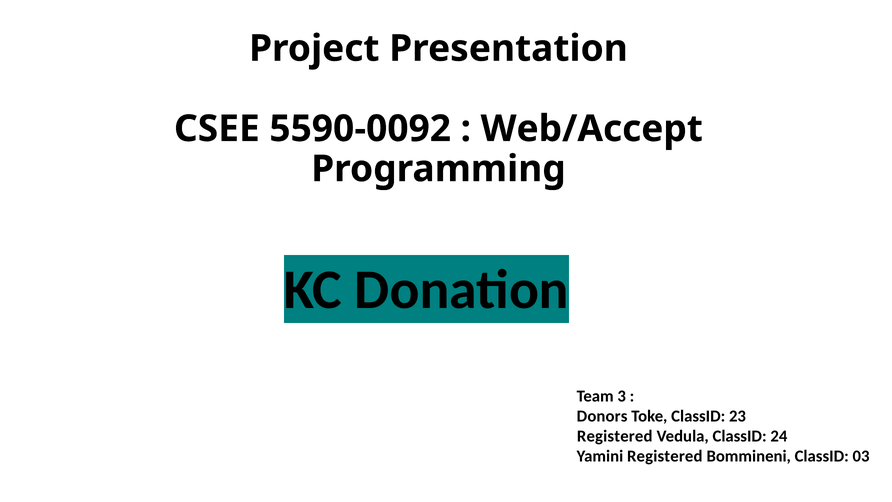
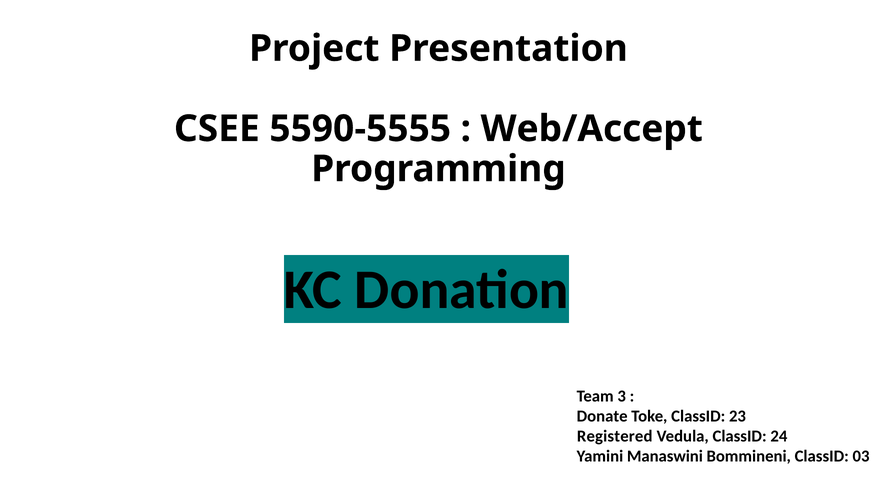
5590-0092: 5590-0092 -> 5590-5555 (360, 129)
Donors: Donors -> Donate (602, 416)
Yamini Registered: Registered -> Manaswini (665, 456)
